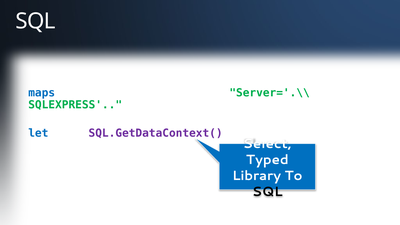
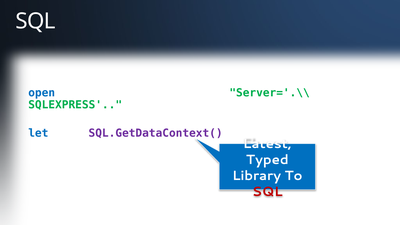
maps: maps -> open (42, 93)
Select: Select -> Latest (267, 144)
SQL colour: black -> red (267, 192)
